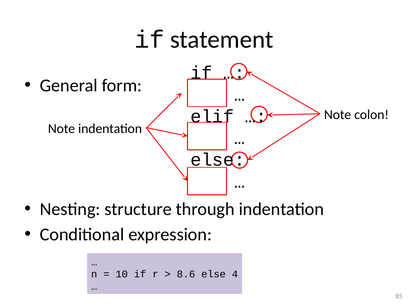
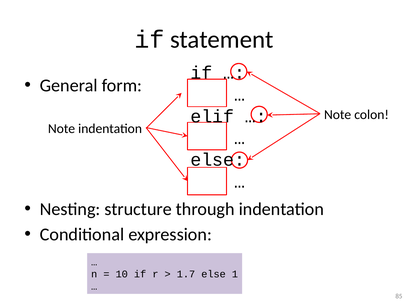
8.6: 8.6 -> 1.7 (186, 274)
4: 4 -> 1 (235, 274)
